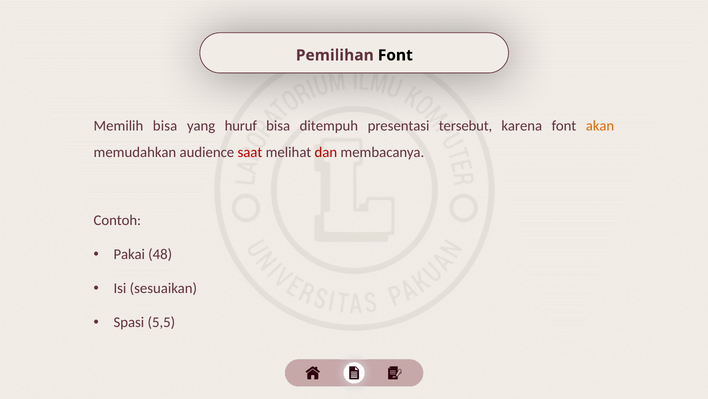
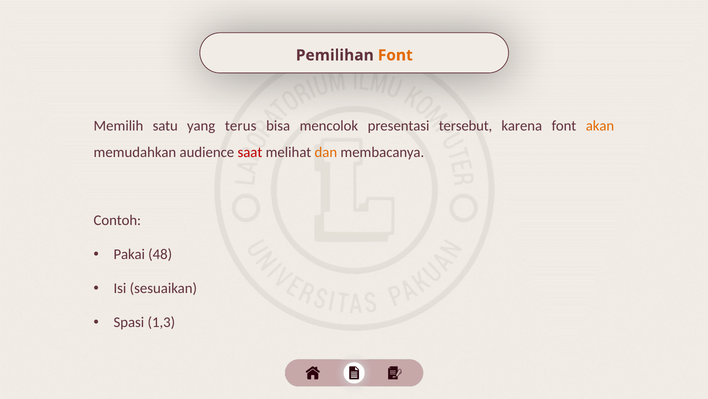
Font colour: black -> orange (395, 55)
Memilih bisa: bisa -> satu (165, 126)
huruf: huruf -> terus (241, 126)
ditempuh: ditempuh -> mencolok (329, 126)
dan colour: red -> orange (326, 152)
5,5: 5,5 -> 1,3 (161, 322)
